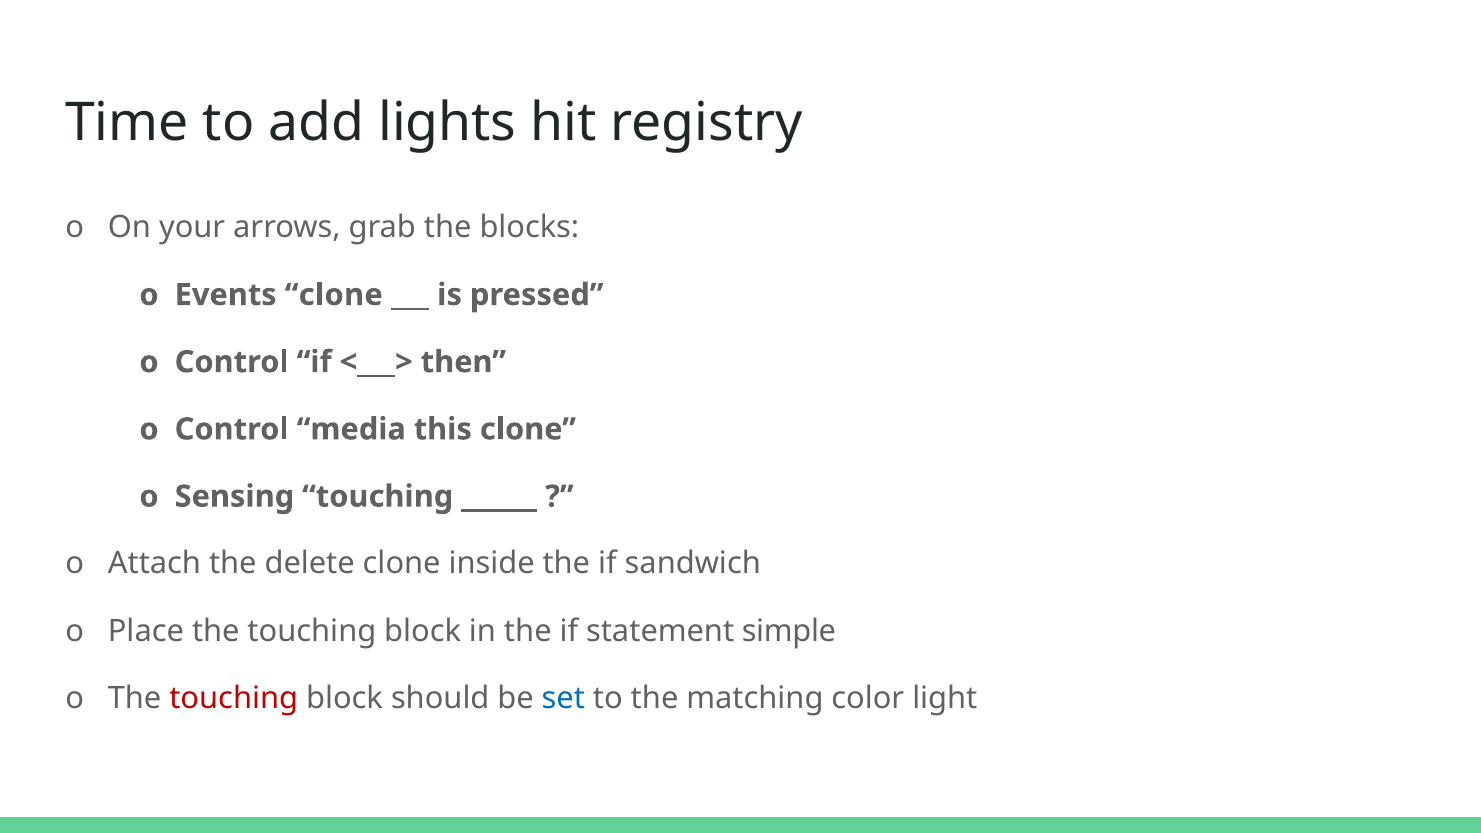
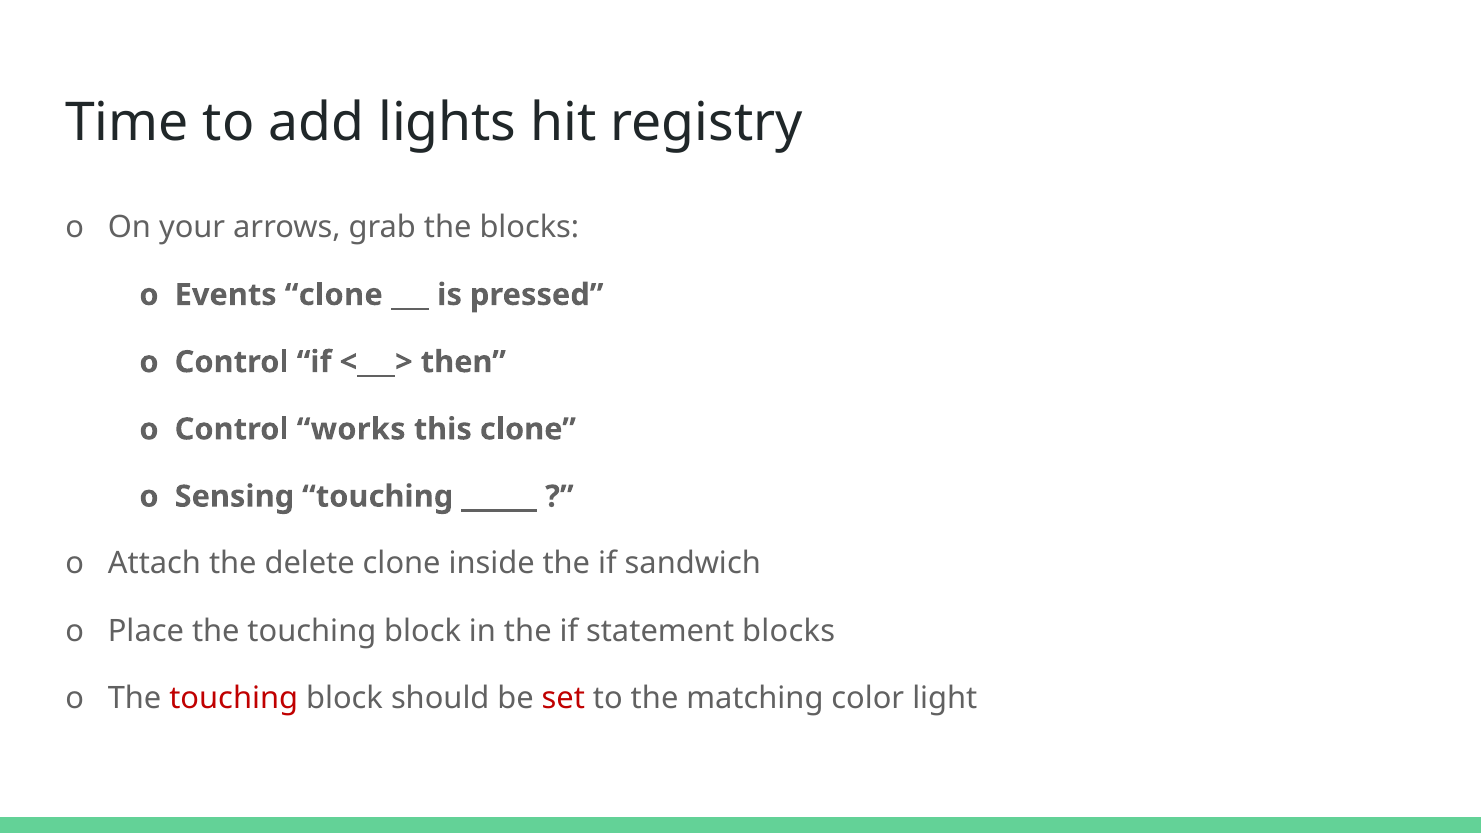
media: media -> works (351, 429)
statement simple: simple -> blocks (789, 631)
set colour: blue -> red (563, 698)
